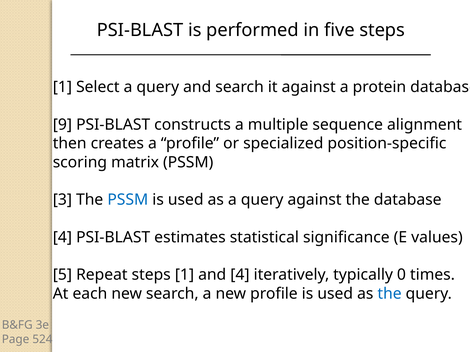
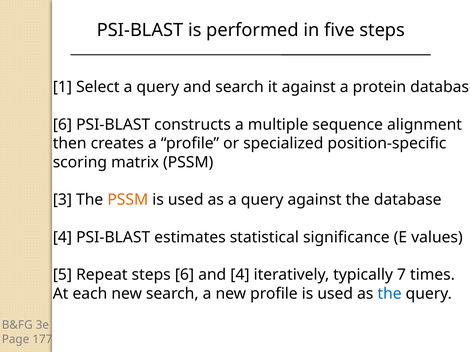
9: 9 -> 6 (62, 125)
PSSM colour: blue -> orange (128, 200)
Repeat steps 1: 1 -> 6 (184, 275)
0: 0 -> 7 (401, 275)
524: 524 -> 177 (42, 340)
